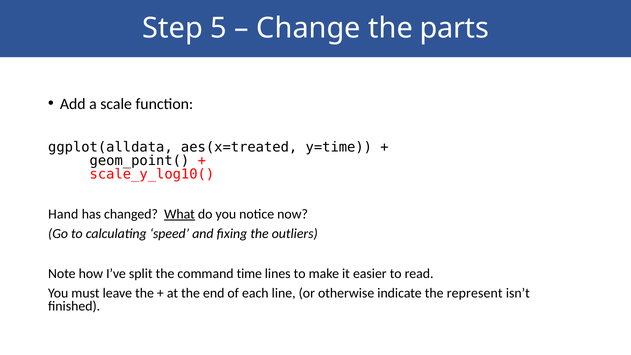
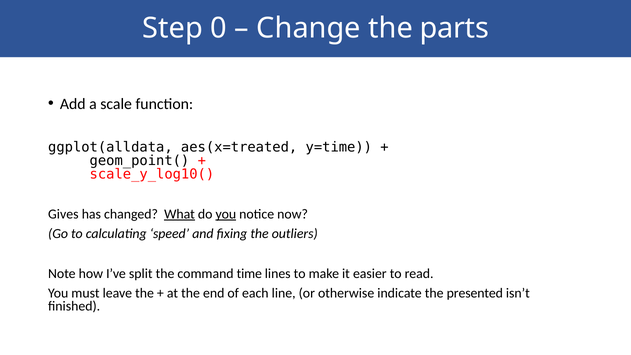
5: 5 -> 0 (219, 28)
Hand: Hand -> Gives (63, 214)
you underline: none -> present (226, 214)
represent: represent -> presented (475, 293)
